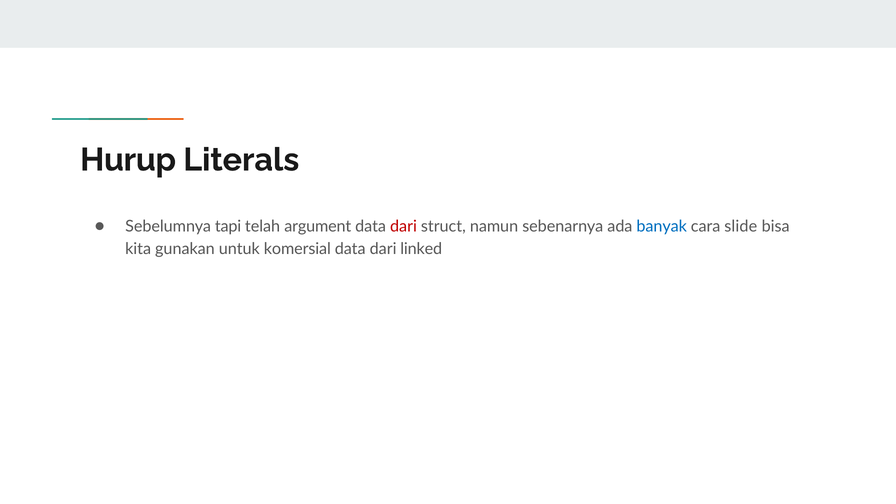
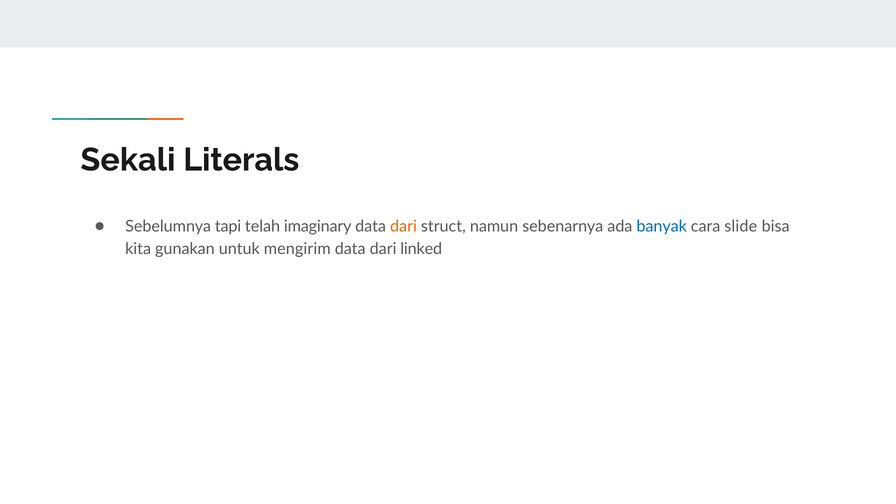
Hurup: Hurup -> Sekali (128, 160)
argument: argument -> imaginary (318, 226)
dari colour: red -> orange (403, 226)
komersial: komersial -> mengirim (297, 249)
